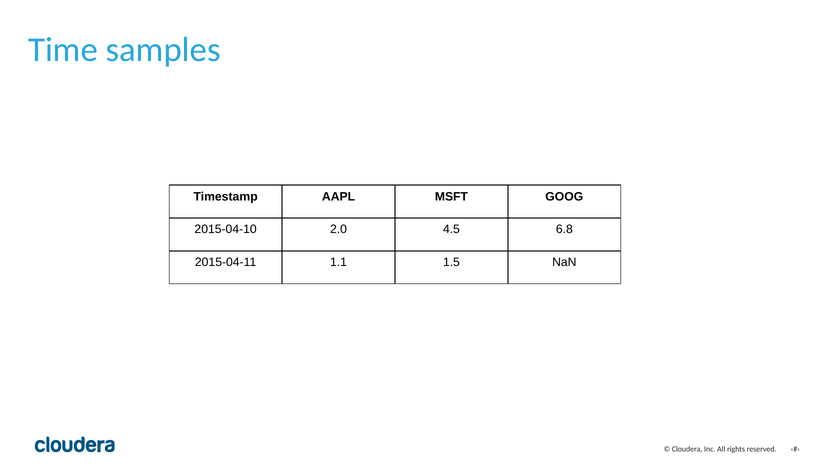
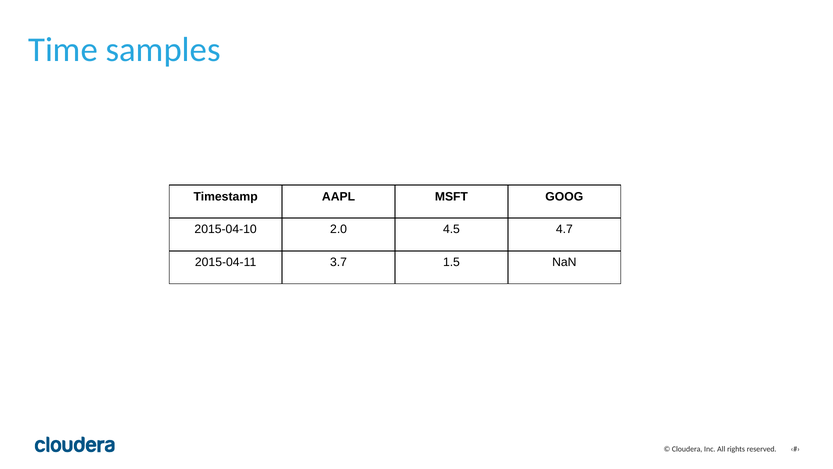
6.8: 6.8 -> 4.7 (564, 229)
1.1: 1.1 -> 3.7 (339, 262)
